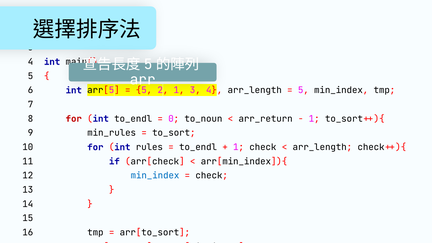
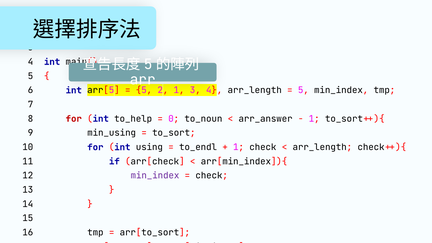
int to_endl: to_endl -> to_help (133, 119)
arr_return: arr_return -> arr_answer (266, 119)
min_rules: min_rules -> min_using (112, 133)
int rules: rules -> using (149, 147)
min_index colour: blue -> purple (155, 176)
